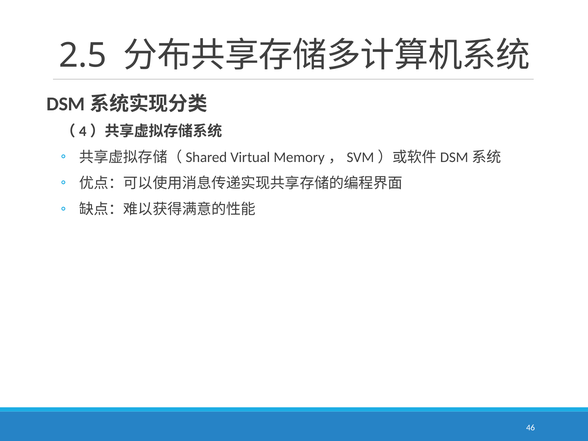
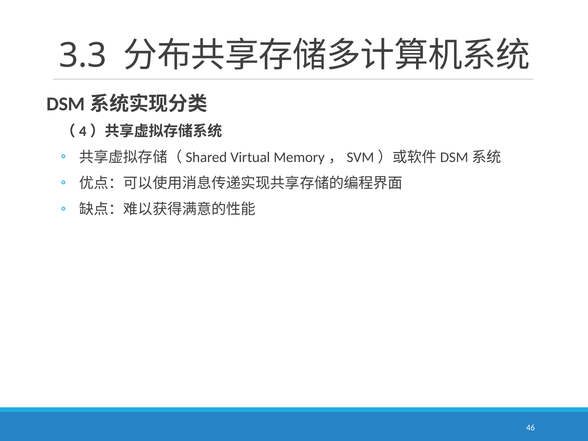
2.5: 2.5 -> 3.3 (83, 55)
